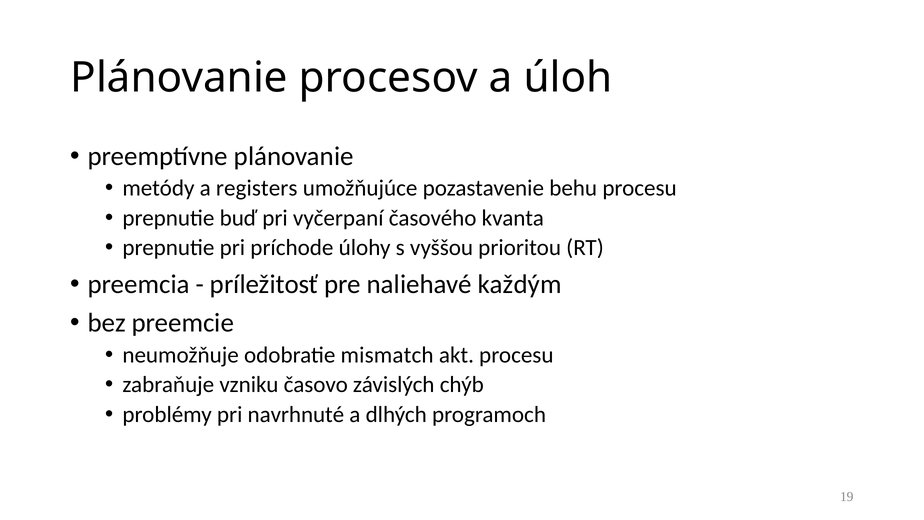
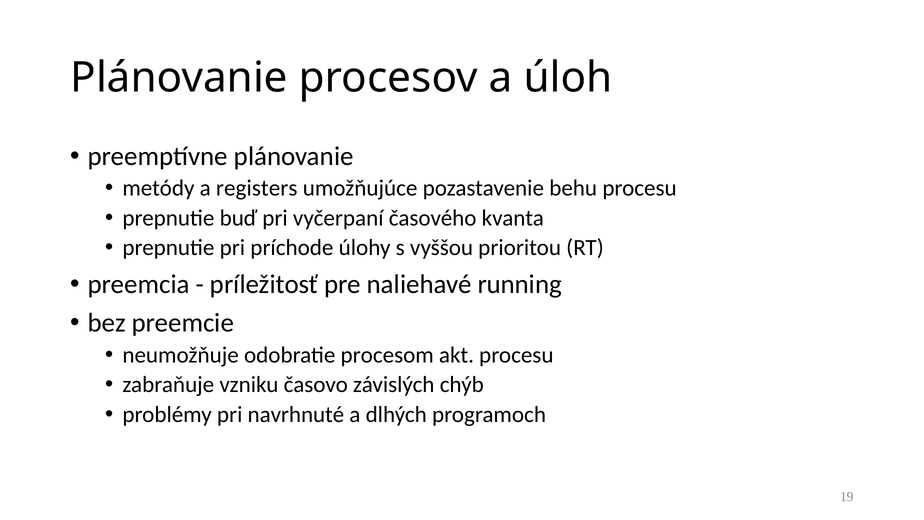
každým: každým -> running (520, 284)
mismatch: mismatch -> procesom (387, 355)
